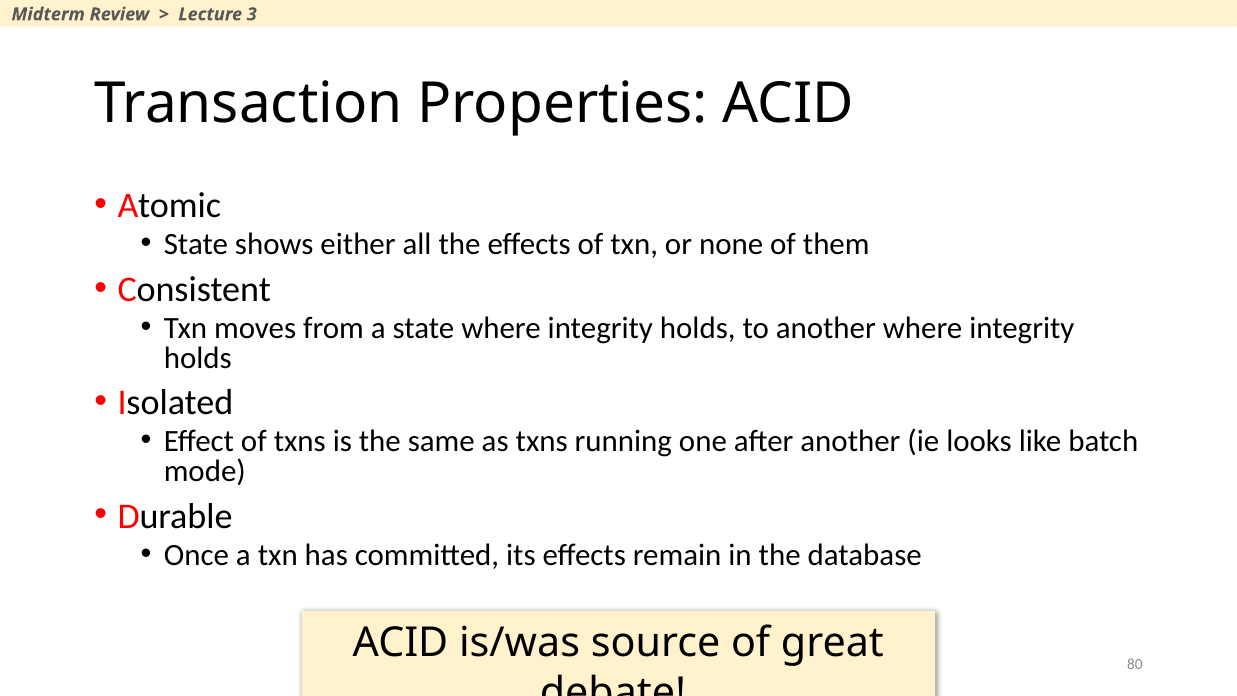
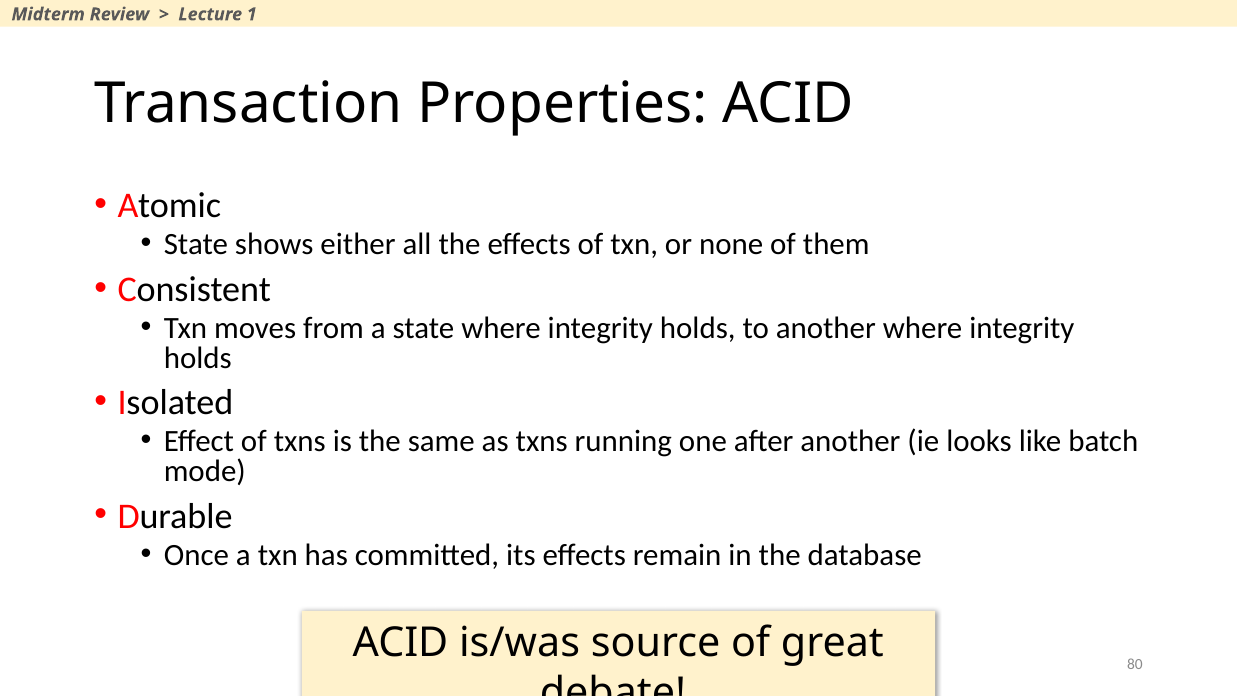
3: 3 -> 1 (252, 14)
